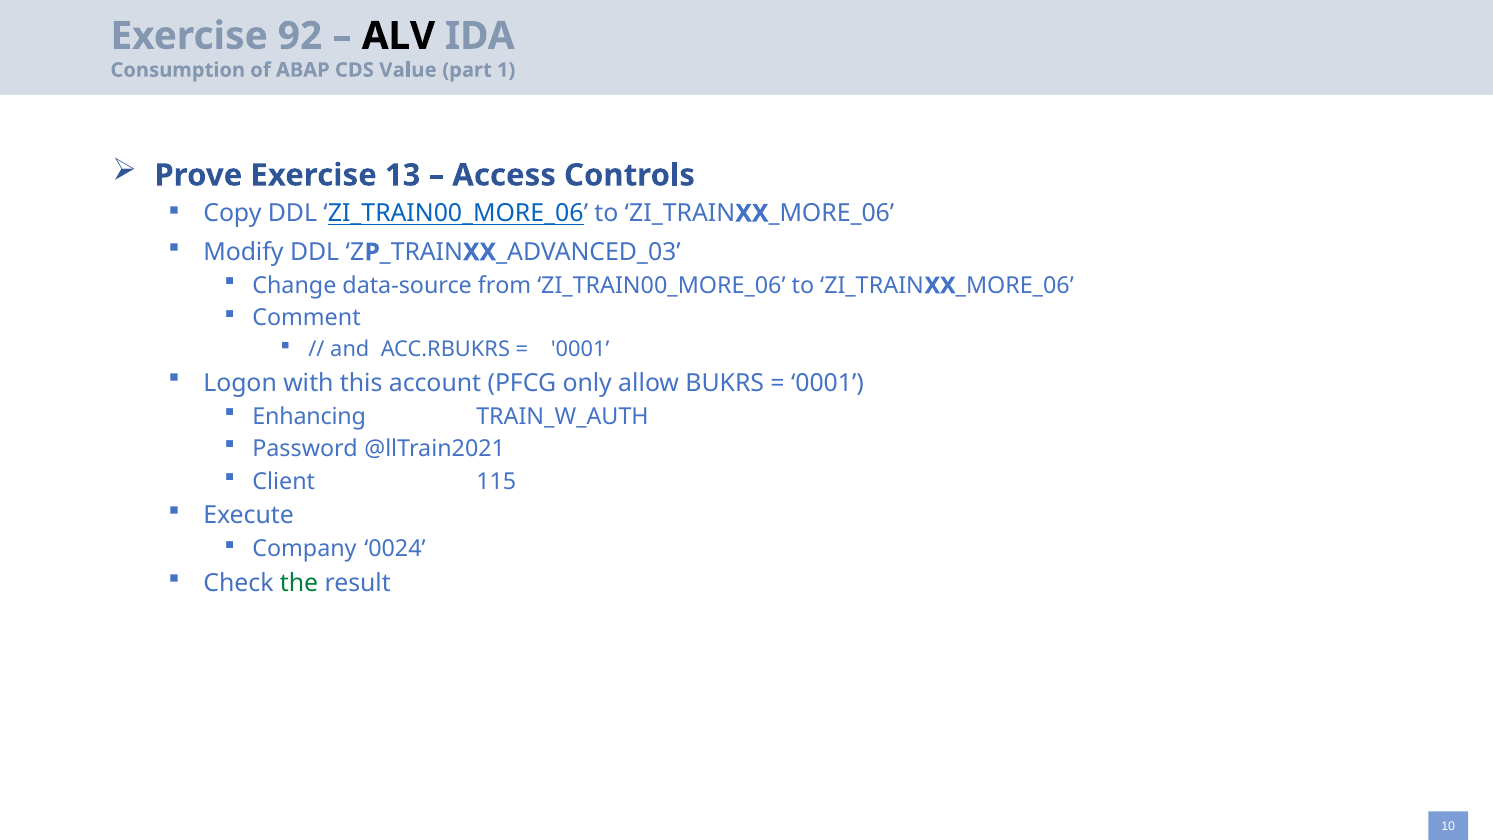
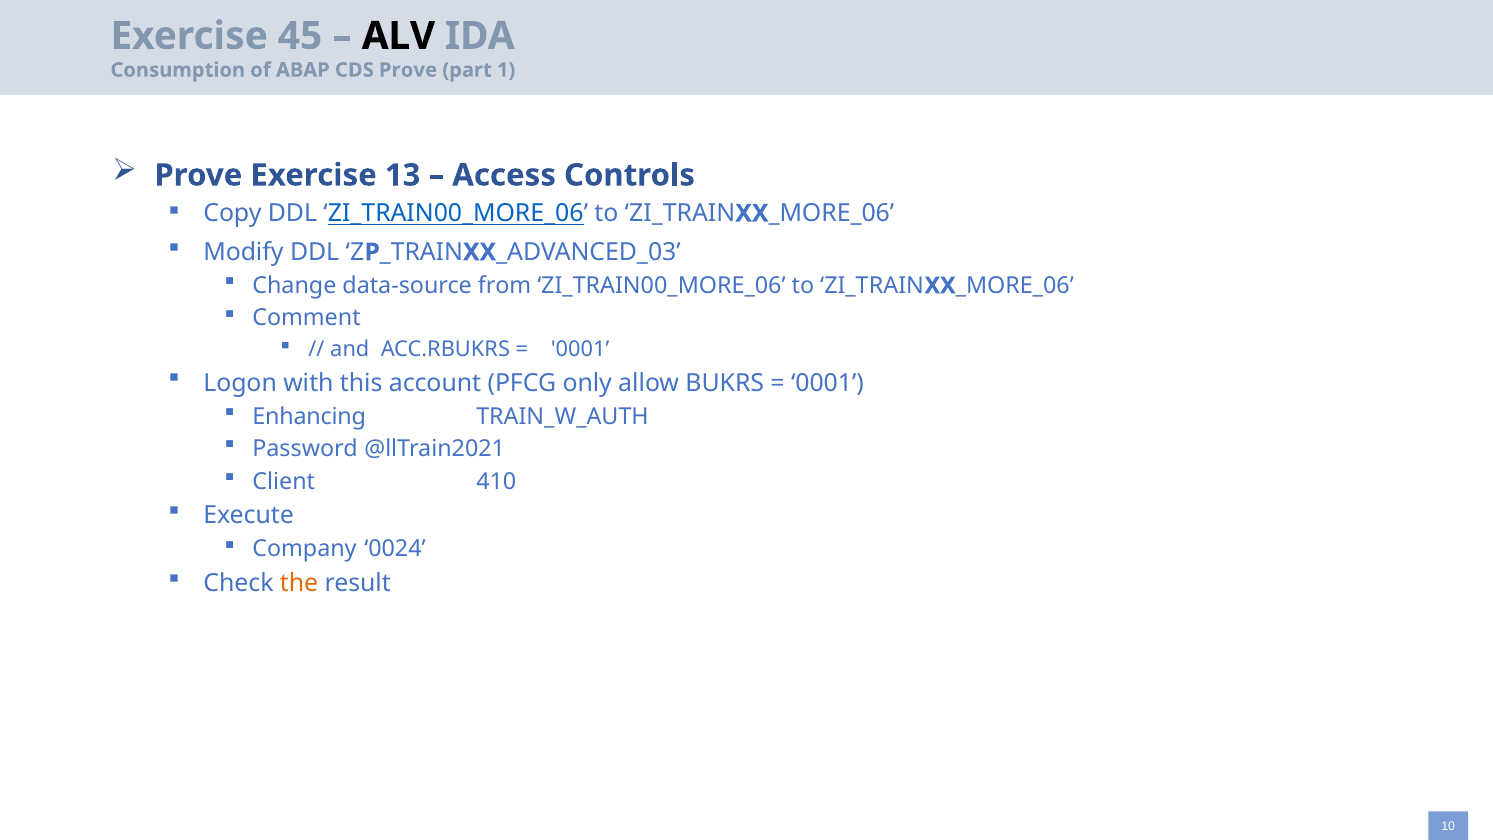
92: 92 -> 45 (300, 36)
CDS Value: Value -> Prove (408, 70)
115: 115 -> 410 (496, 482)
the colour: green -> orange (299, 583)
